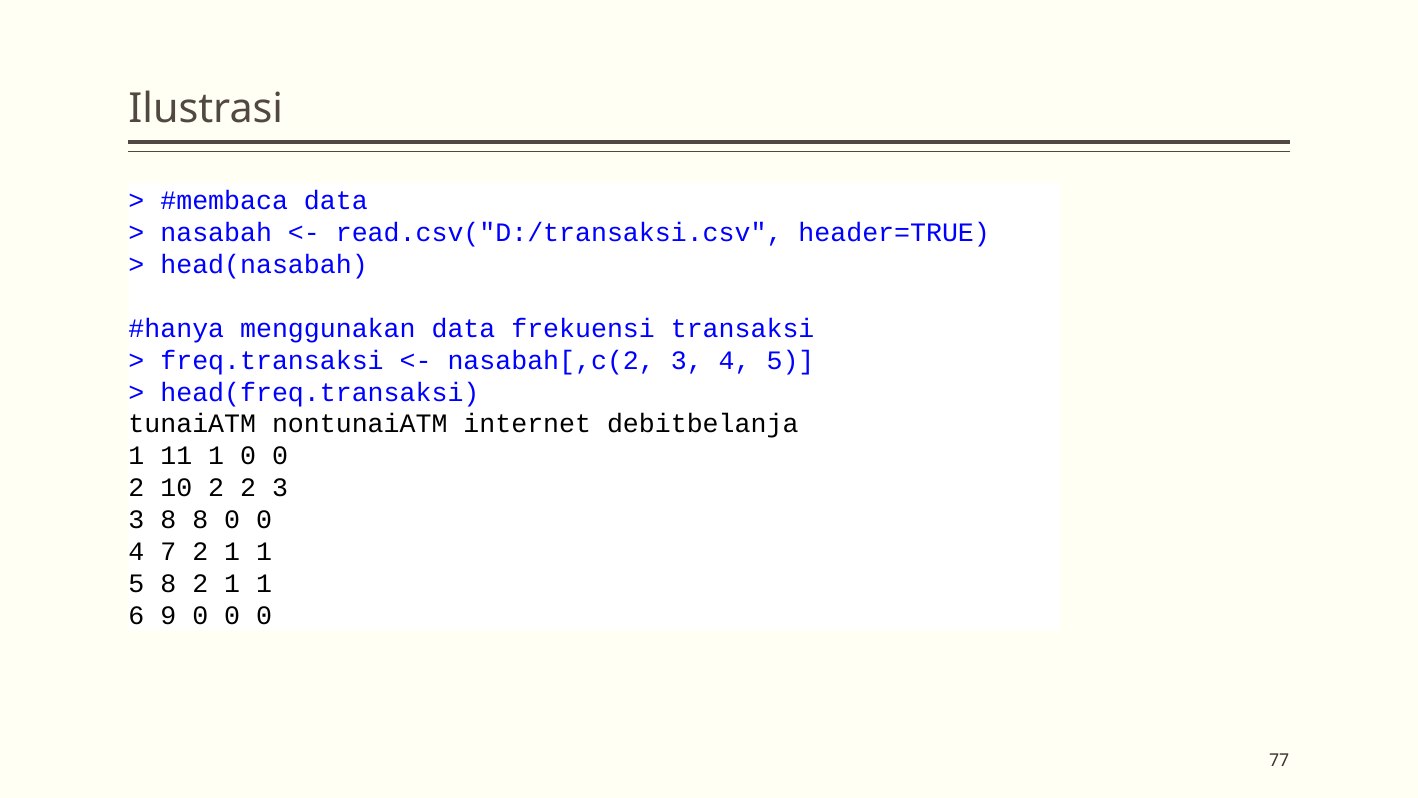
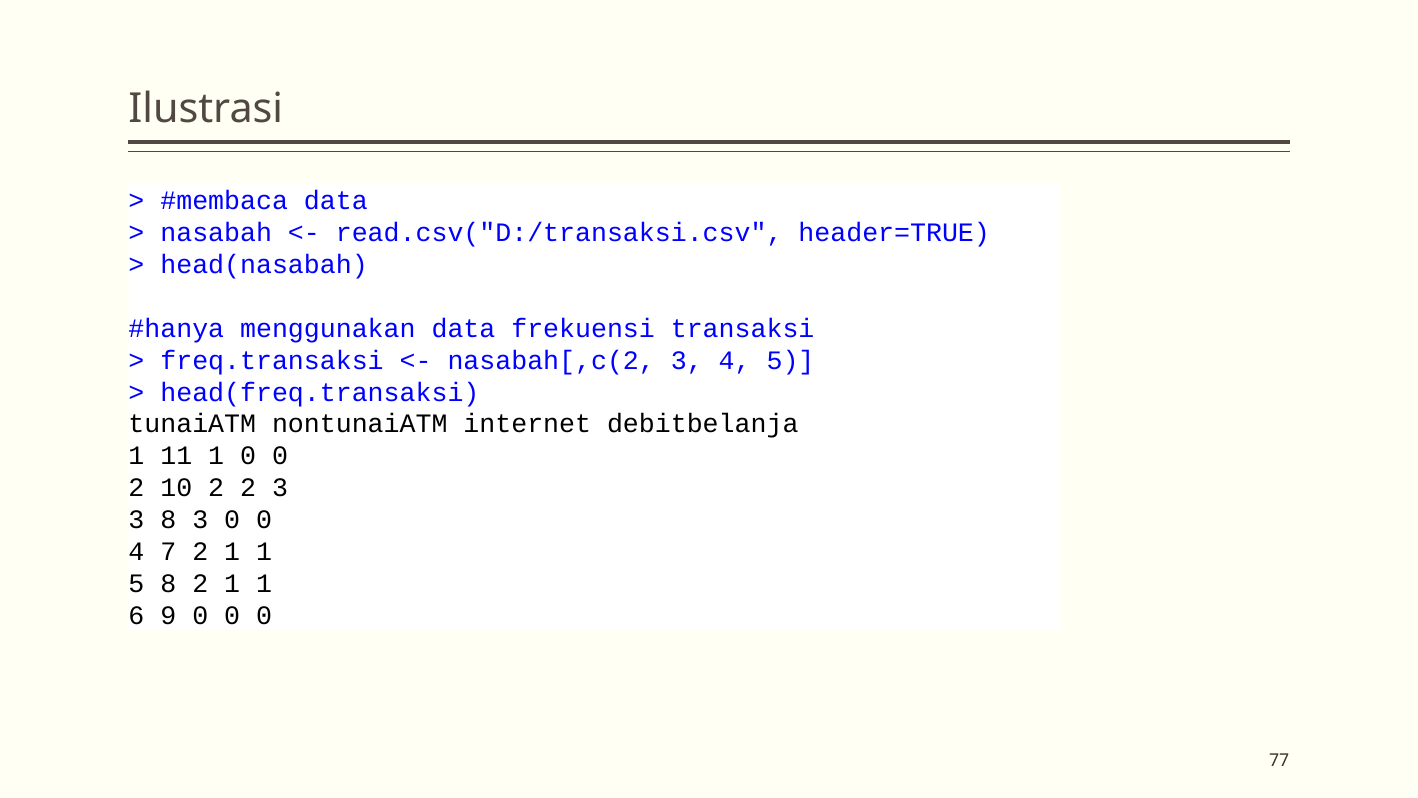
8 8: 8 -> 3 (200, 520)
